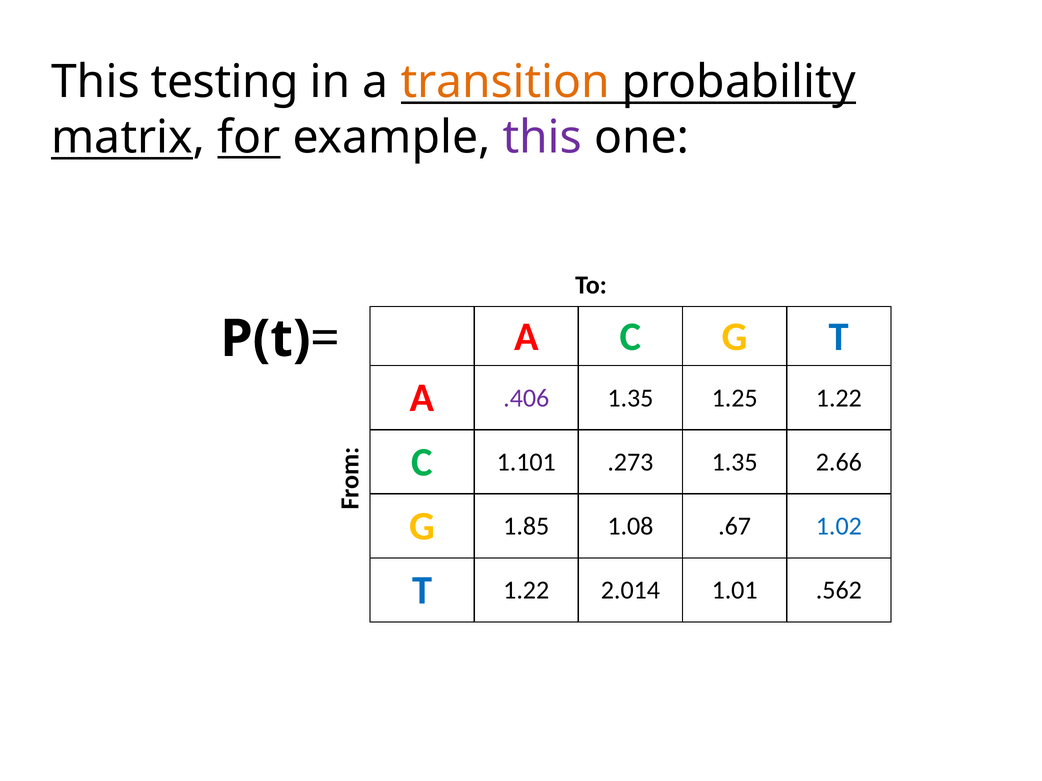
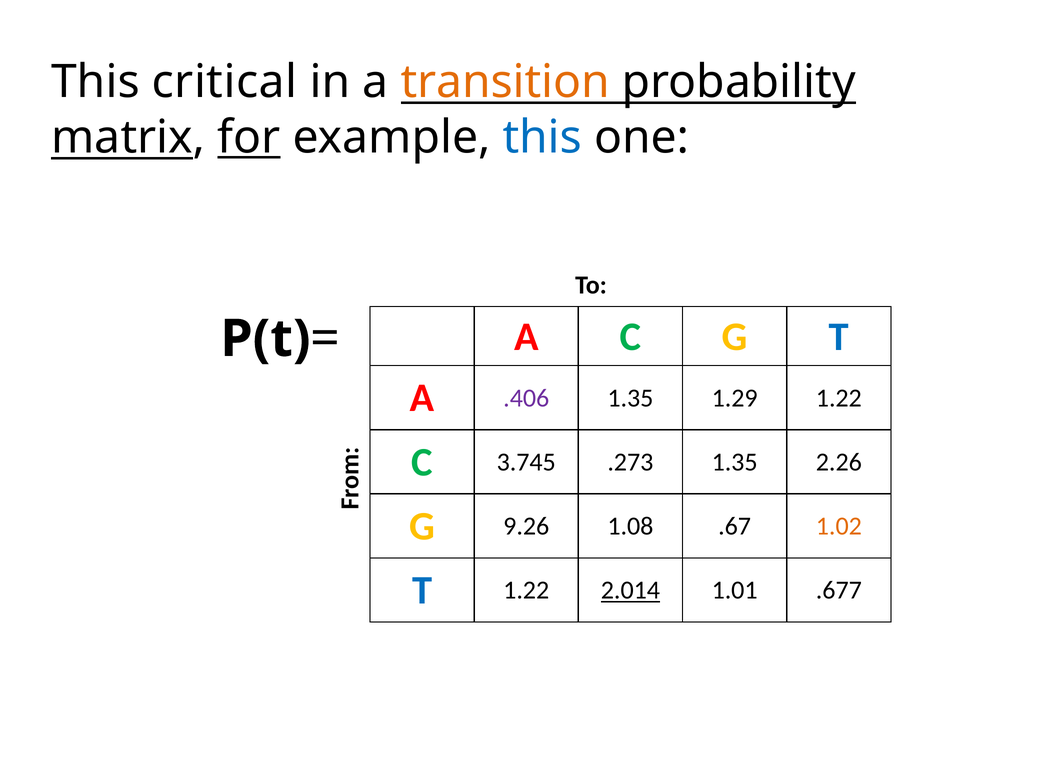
testing: testing -> critical (224, 82)
this colour: purple -> blue (542, 137)
1.25: 1.25 -> 1.29 (735, 398)
1.101: 1.101 -> 3.745 (526, 462)
2.66: 2.66 -> 2.26 (839, 462)
1.85: 1.85 -> 9.26 (526, 527)
1.02 colour: blue -> orange (839, 527)
2.014 underline: none -> present (630, 591)
.562: .562 -> .677 (839, 591)
